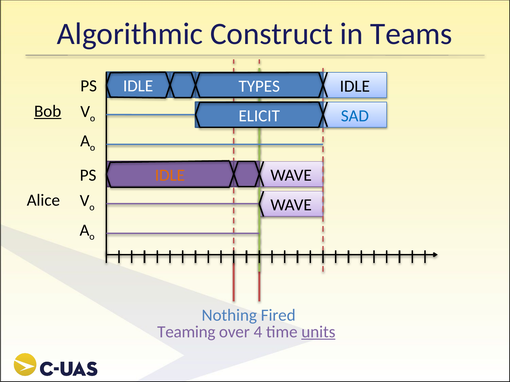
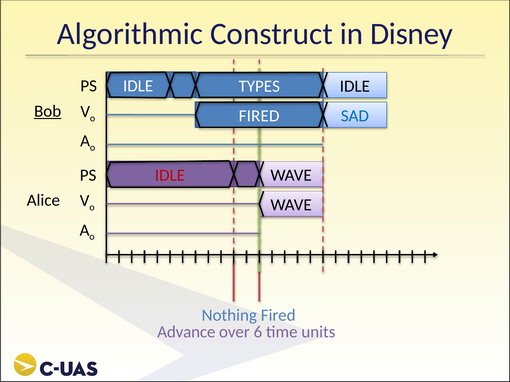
Teams: Teams -> Disney (412, 34)
ELICIT: ELICIT -> FIRED (259, 116)
IDLE colour: orange -> red (170, 175)
Teaming: Teaming -> Advance (186, 332)
4: 4 -> 6 (258, 332)
units underline: present -> none (318, 332)
